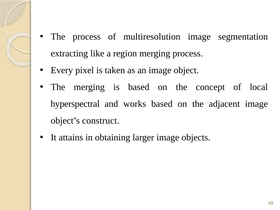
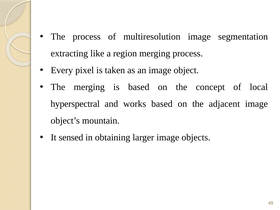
construct: construct -> mountain (101, 121)
attains: attains -> sensed (71, 137)
